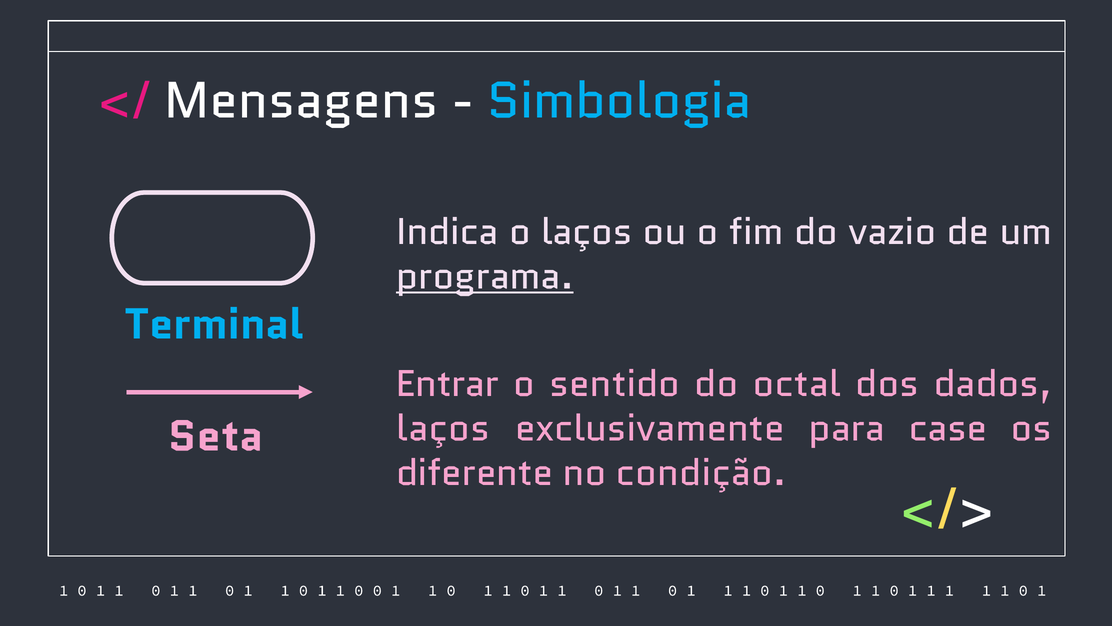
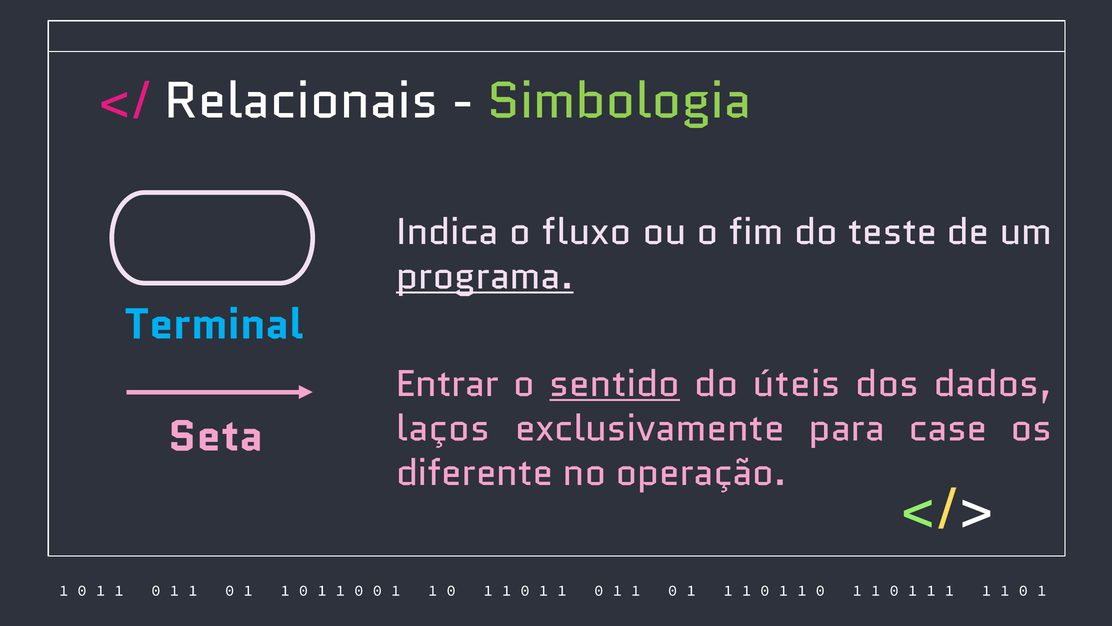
Mensagens: Mensagens -> Relacionais (301, 101)
Simbologia colour: light blue -> light green (619, 101)
o laços: laços -> fluxo (587, 232)
vazio: vazio -> teste (892, 232)
sentido underline: none -> present (615, 384)
octal: octal -> úteis (797, 384)
condição: condição -> operação (701, 473)
